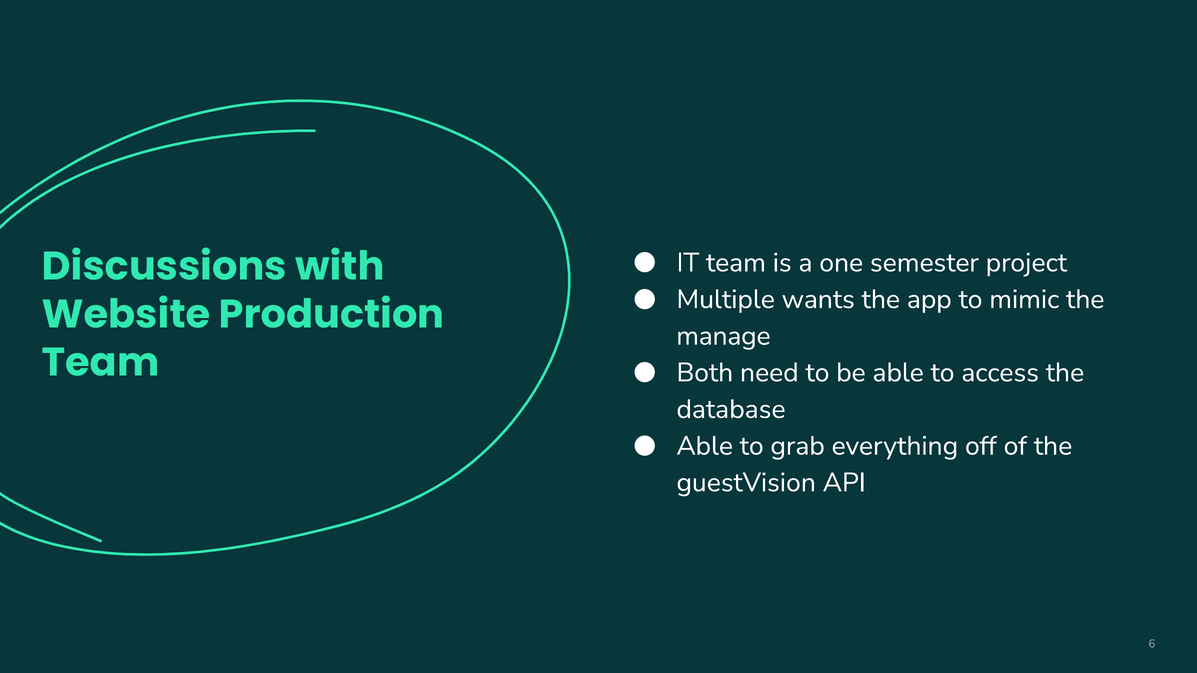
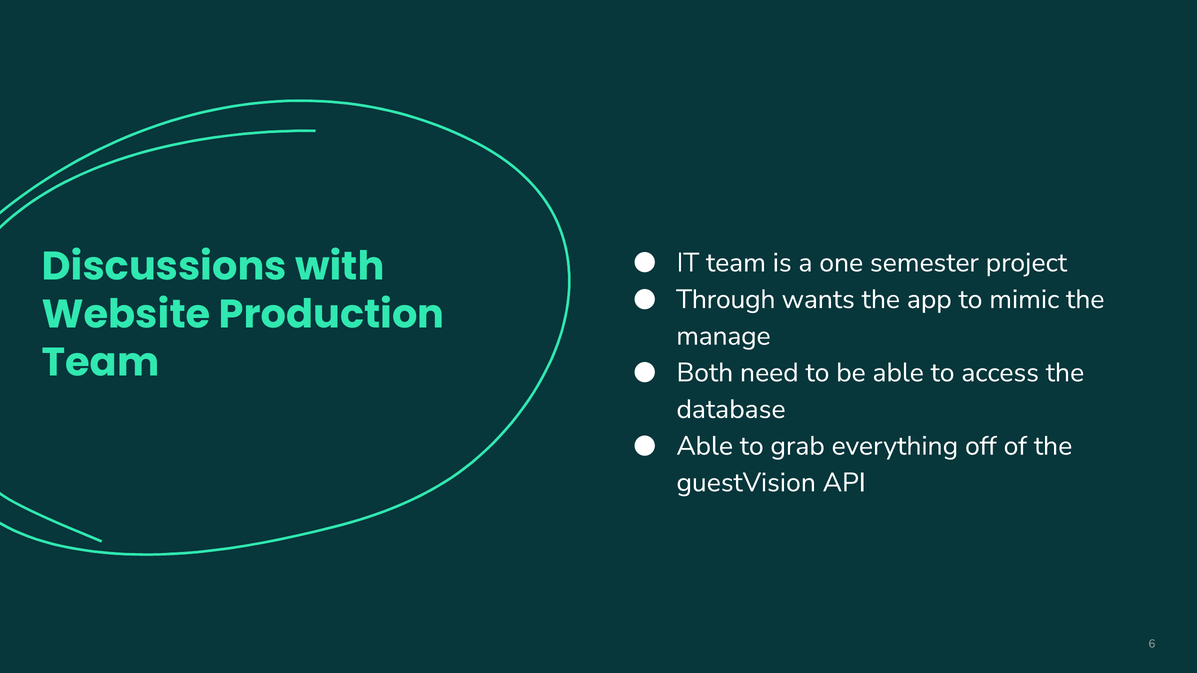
Multiple: Multiple -> Through (726, 299)
